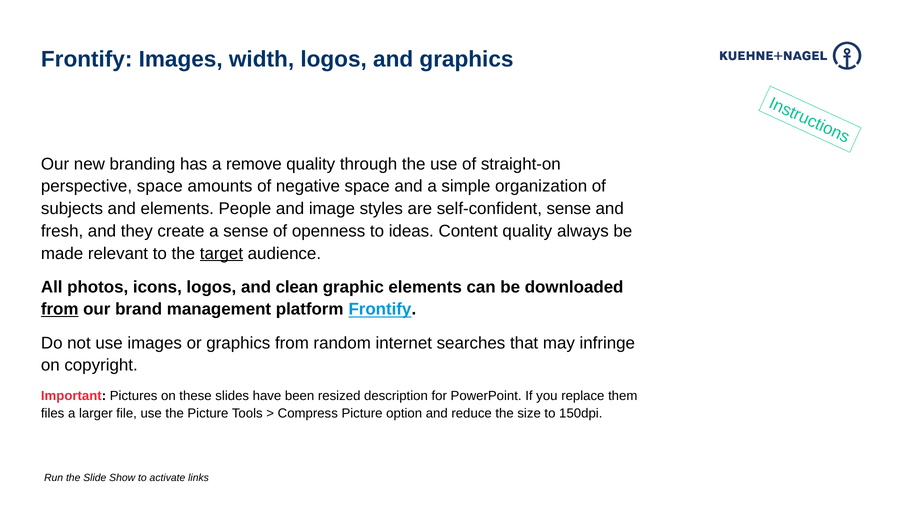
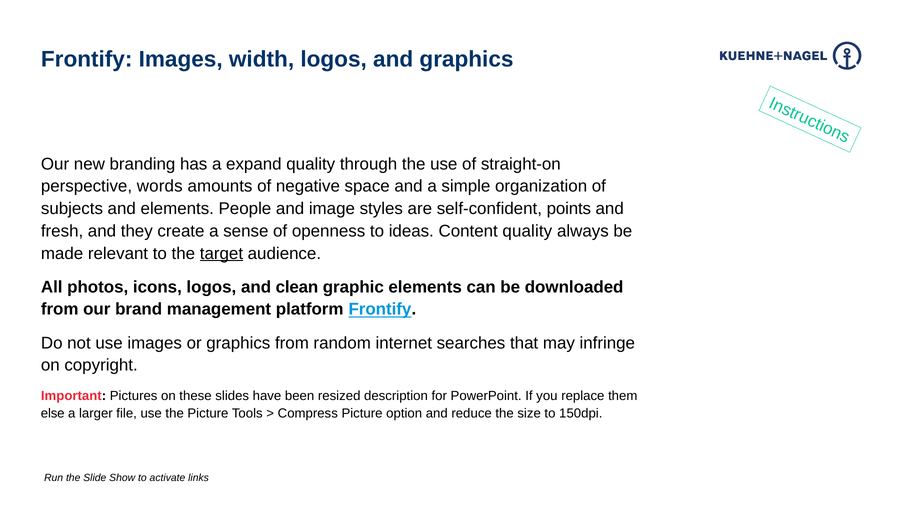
remove: remove -> expand (254, 164)
perspective space: space -> words (160, 186)
self-confident sense: sense -> points (569, 209)
from underline: present -> none (60, 309)
files: files -> else (53, 413)
